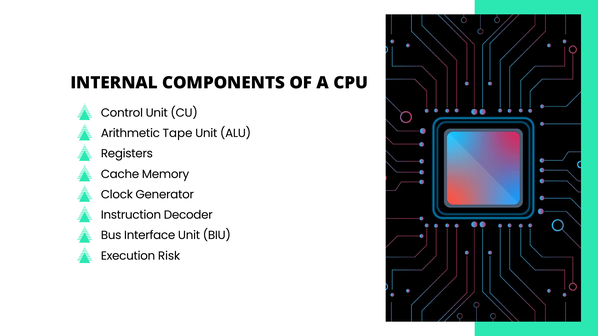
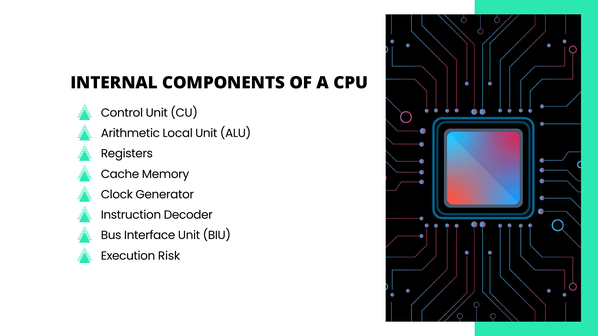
Tape: Tape -> Local (178, 133)
